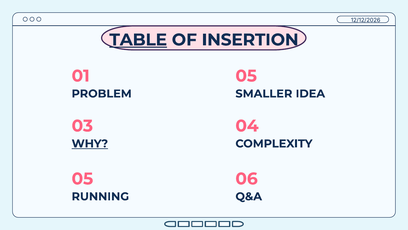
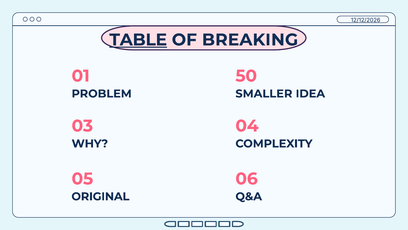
INSERTION: INSERTION -> BREAKING (250, 40)
01 05: 05 -> 50 (246, 76)
WHY underline: present -> none (90, 143)
RUNNING: RUNNING -> ORIGINAL (100, 196)
